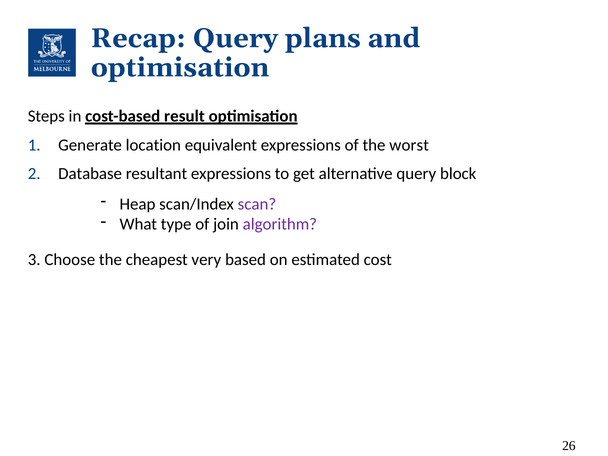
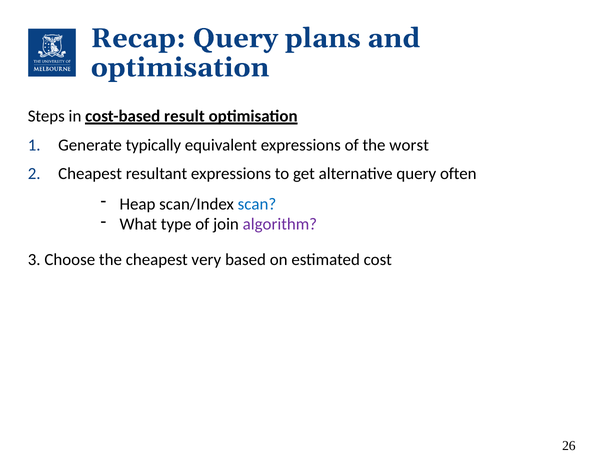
location: location -> typically (153, 145)
Database: Database -> Cheapest (90, 174)
block: block -> often (458, 174)
scan colour: purple -> blue (257, 204)
